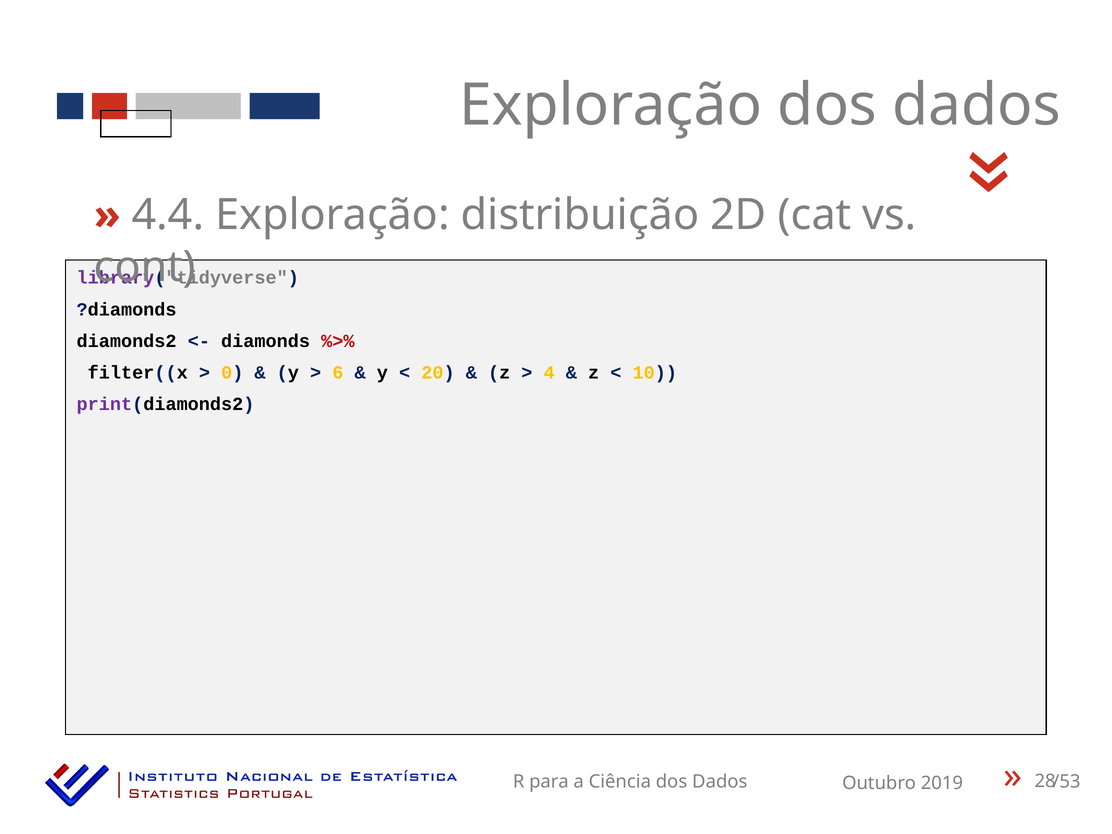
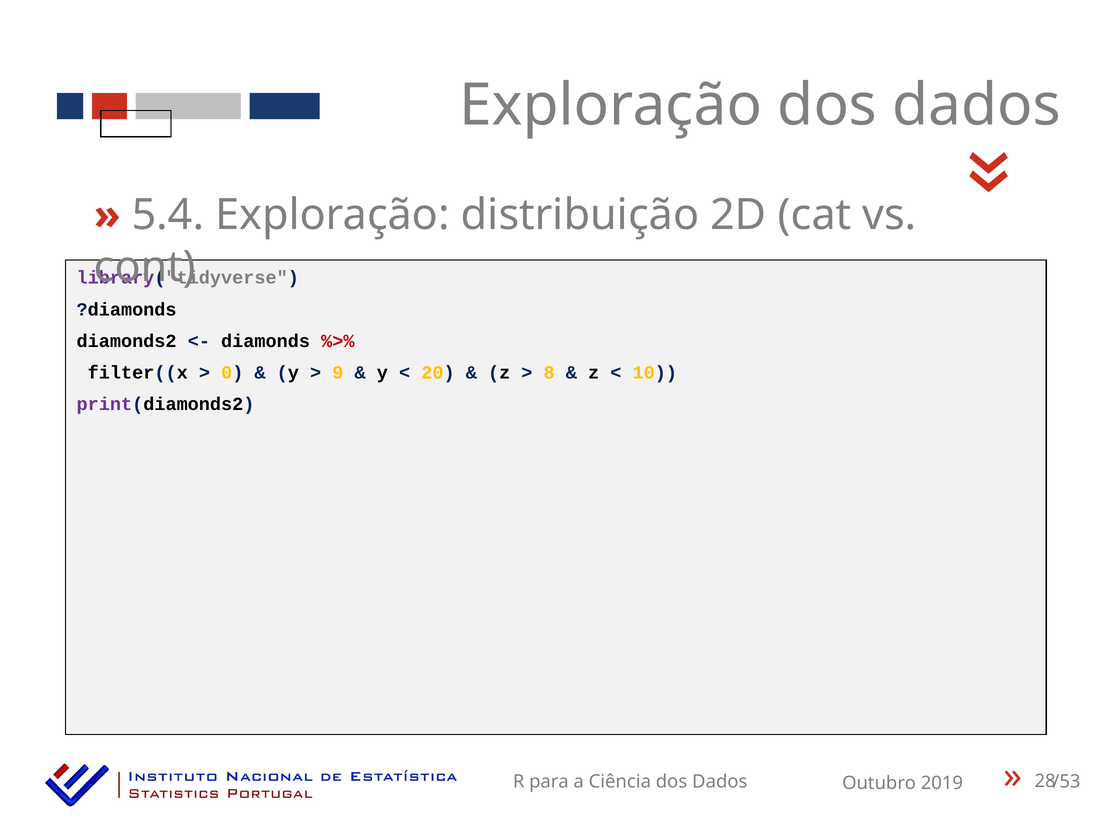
4.4: 4.4 -> 5.4 (168, 215)
6: 6 -> 9 (338, 372)
4: 4 -> 8 (549, 372)
